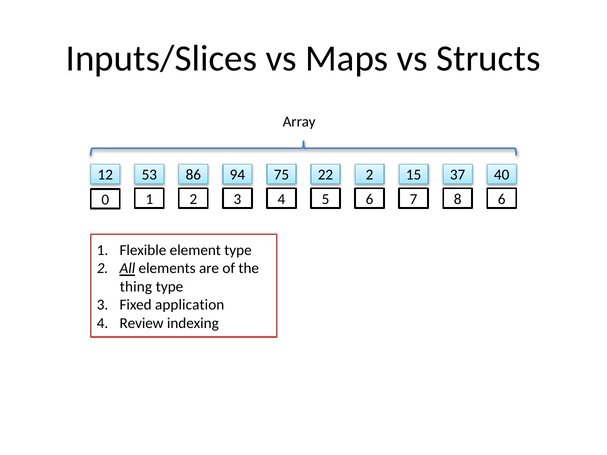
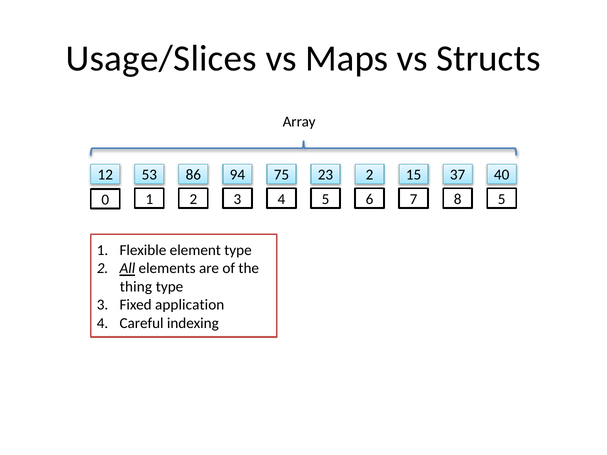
Inputs/Slices: Inputs/Slices -> Usage/Slices (161, 59)
22: 22 -> 23 (325, 175)
8 6: 6 -> 5 (502, 199)
Review: Review -> Careful (142, 323)
